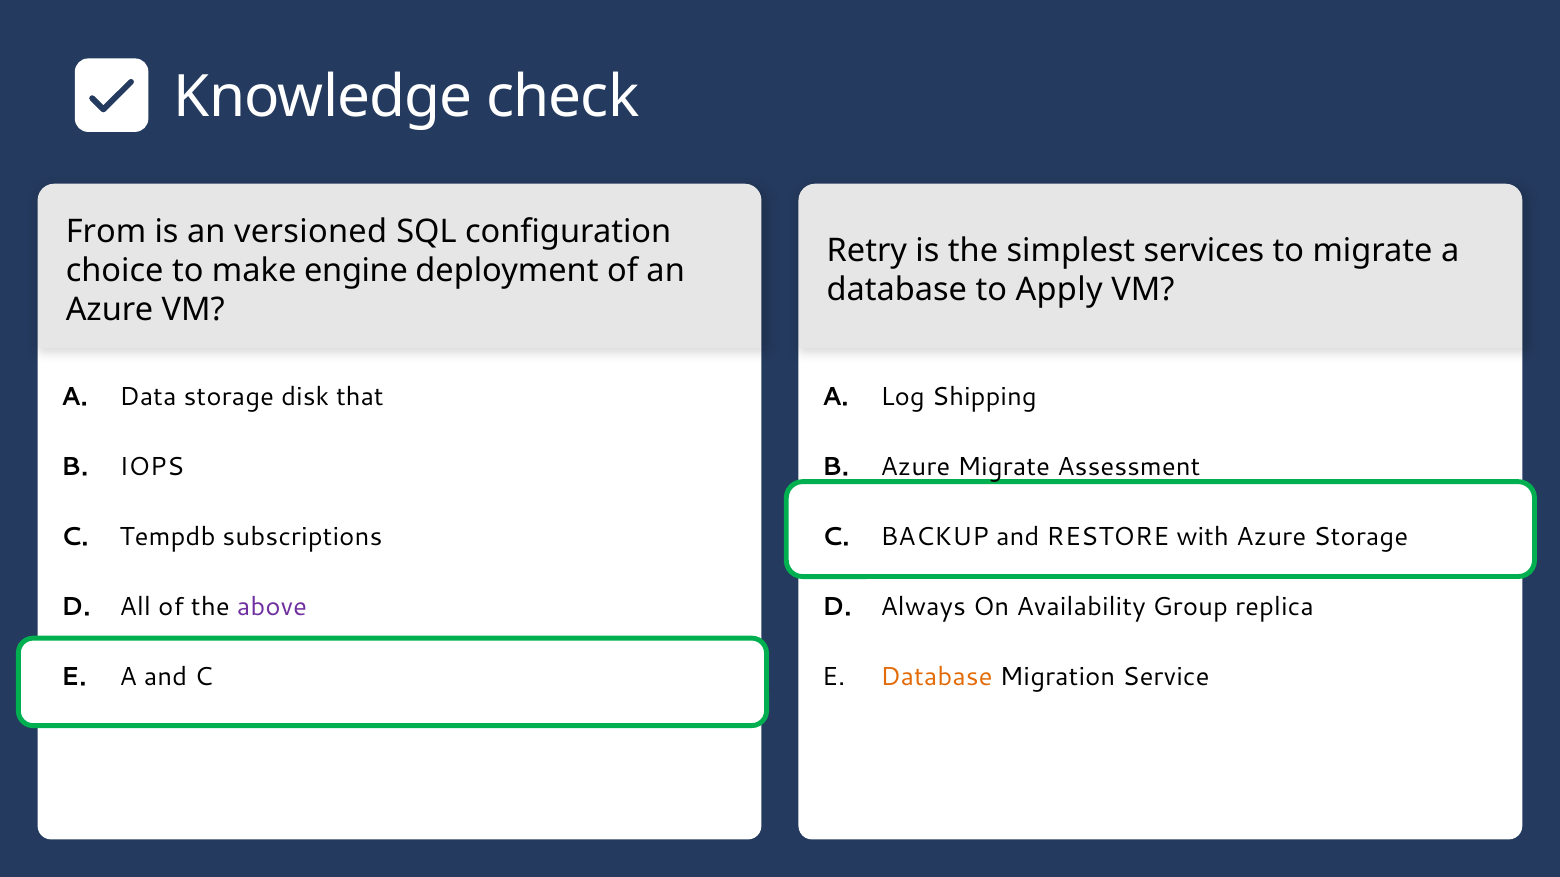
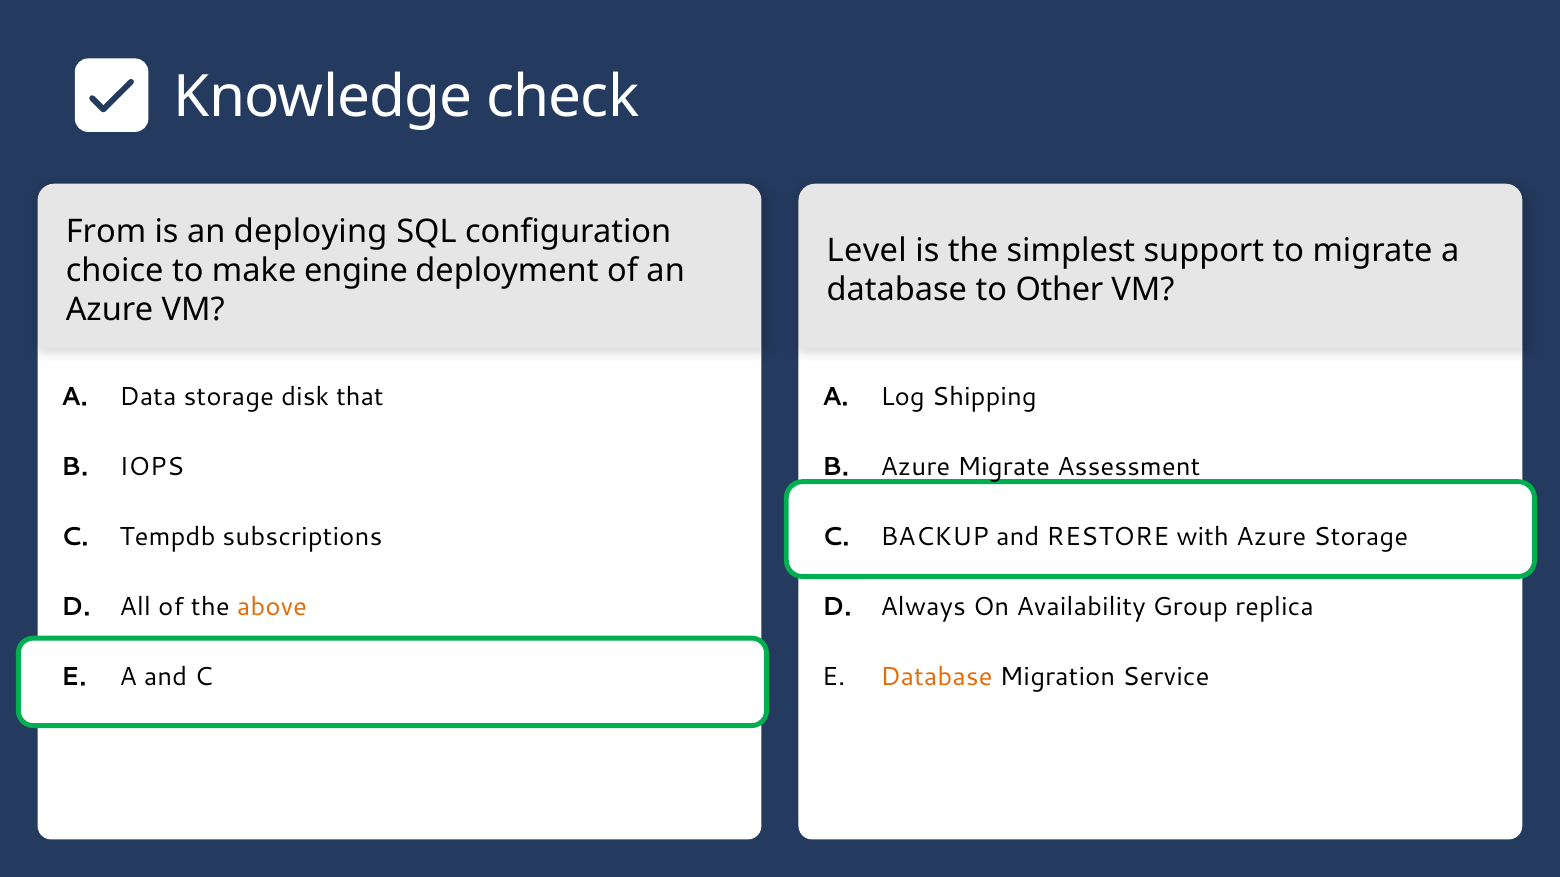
versioned: versioned -> deploying (311, 232)
Retry: Retry -> Level (867, 251)
services: services -> support (1204, 251)
Apply: Apply -> Other (1059, 290)
above colour: purple -> orange (272, 608)
